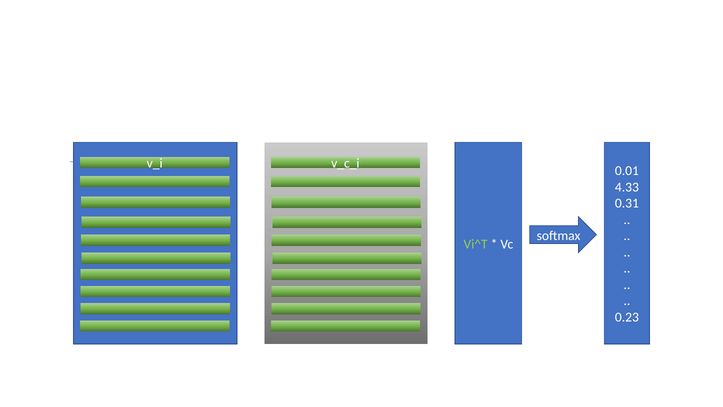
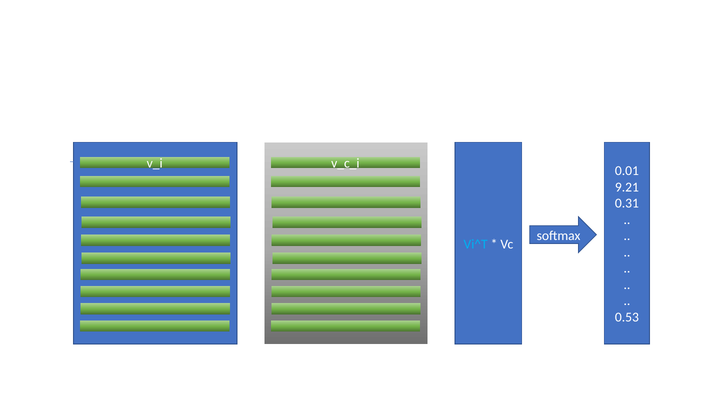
4.33: 4.33 -> 9.21 (627, 187)
Vi^T colour: light green -> light blue (476, 244)
0.23: 0.23 -> 0.53 (627, 317)
